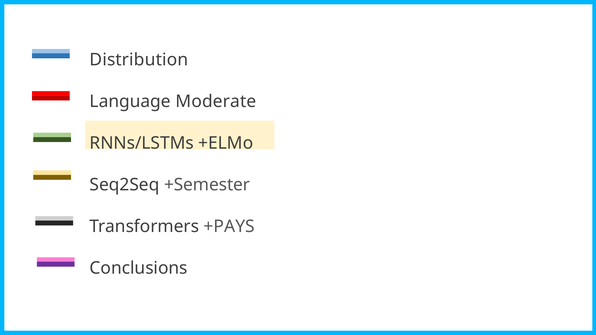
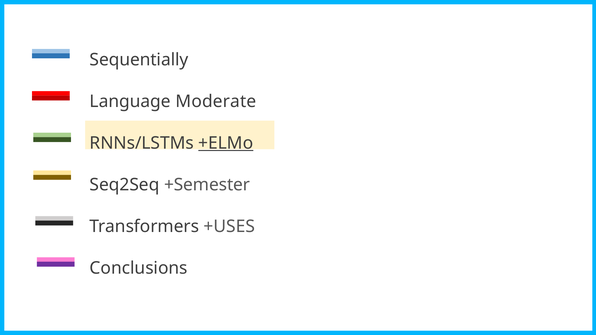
Distribution: Distribution -> Sequentially (139, 60)
+ELMo underline: none -> present (226, 143)
+PAYS: +PAYS -> +USES (229, 227)
